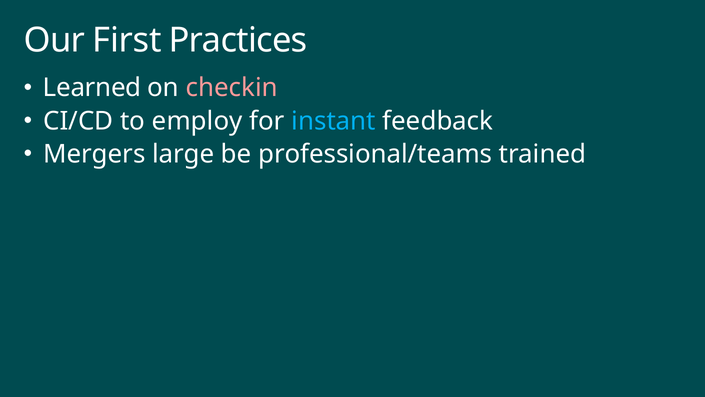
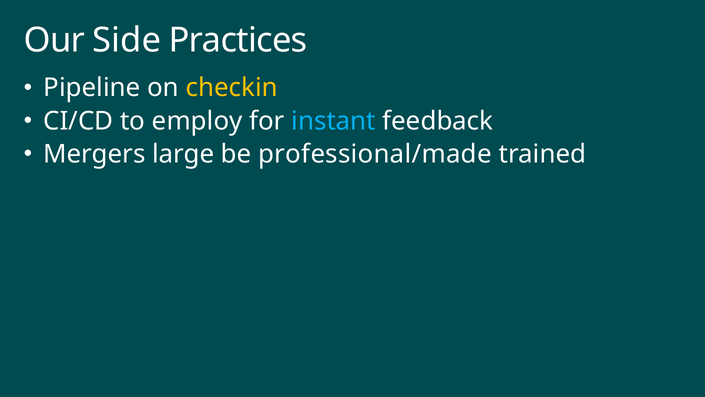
First: First -> Side (127, 40)
Learned: Learned -> Pipeline (92, 88)
checkin colour: pink -> yellow (232, 88)
professional/teams: professional/teams -> professional/made (375, 154)
